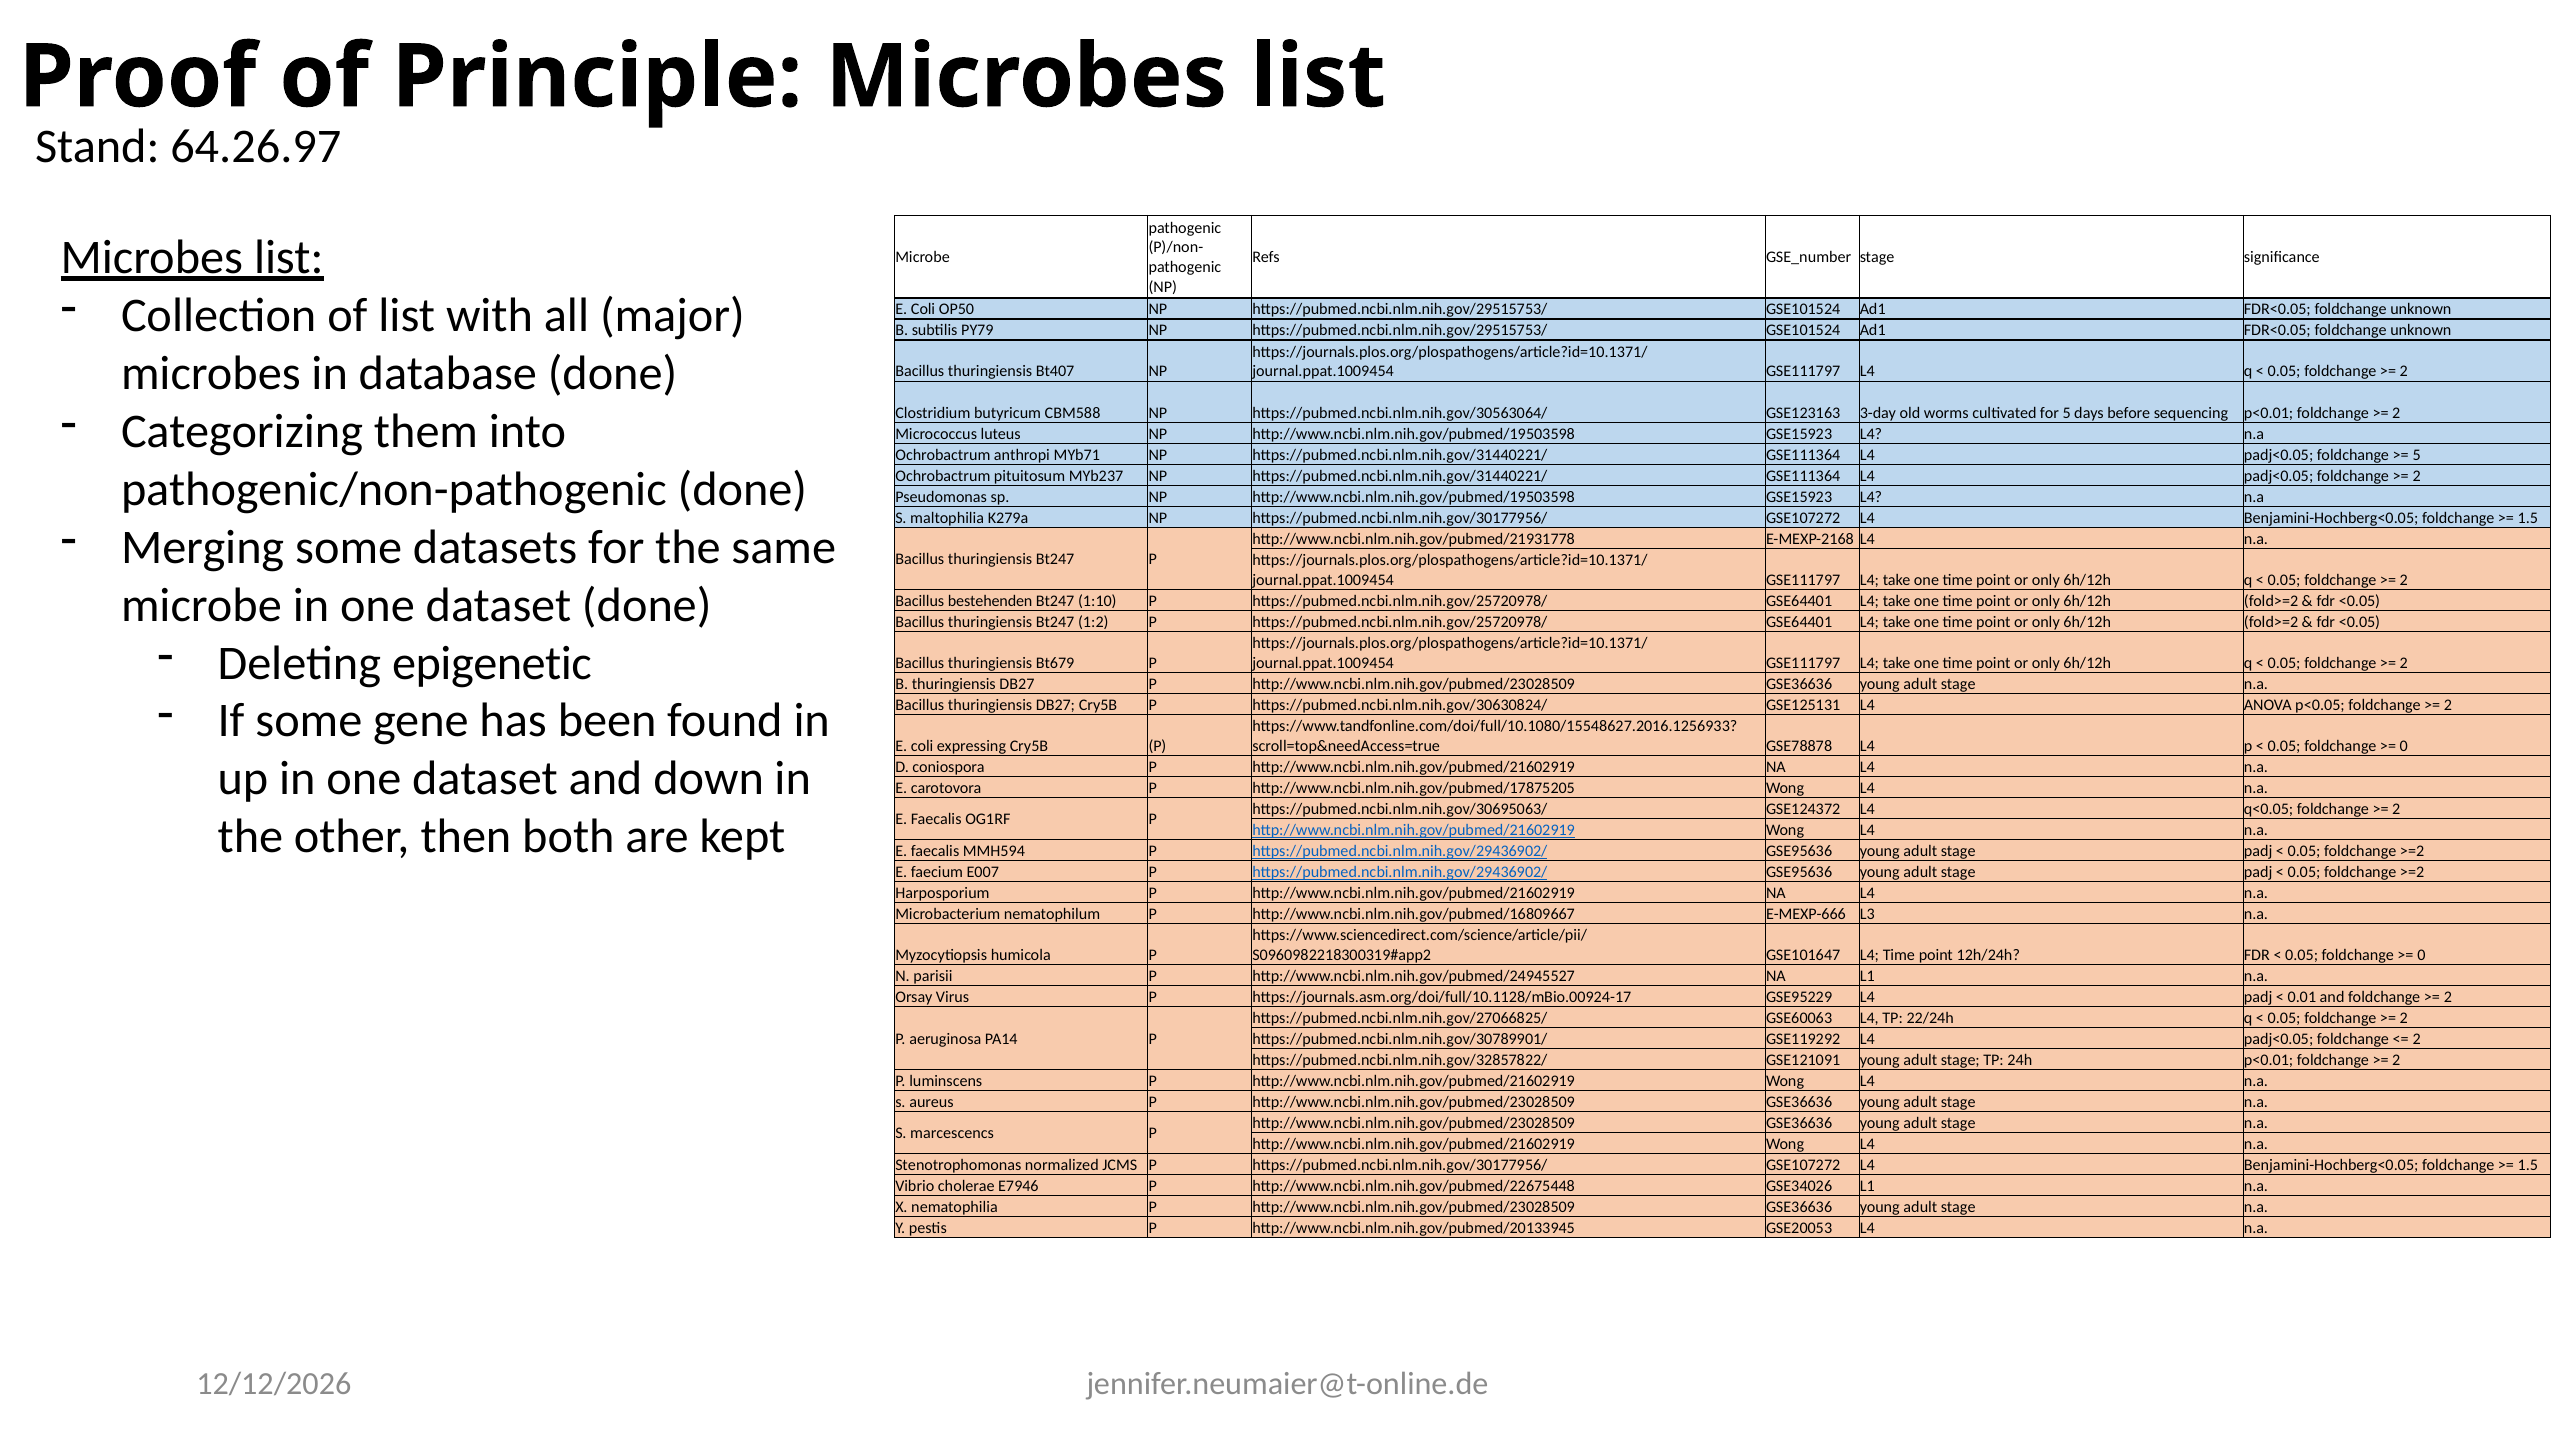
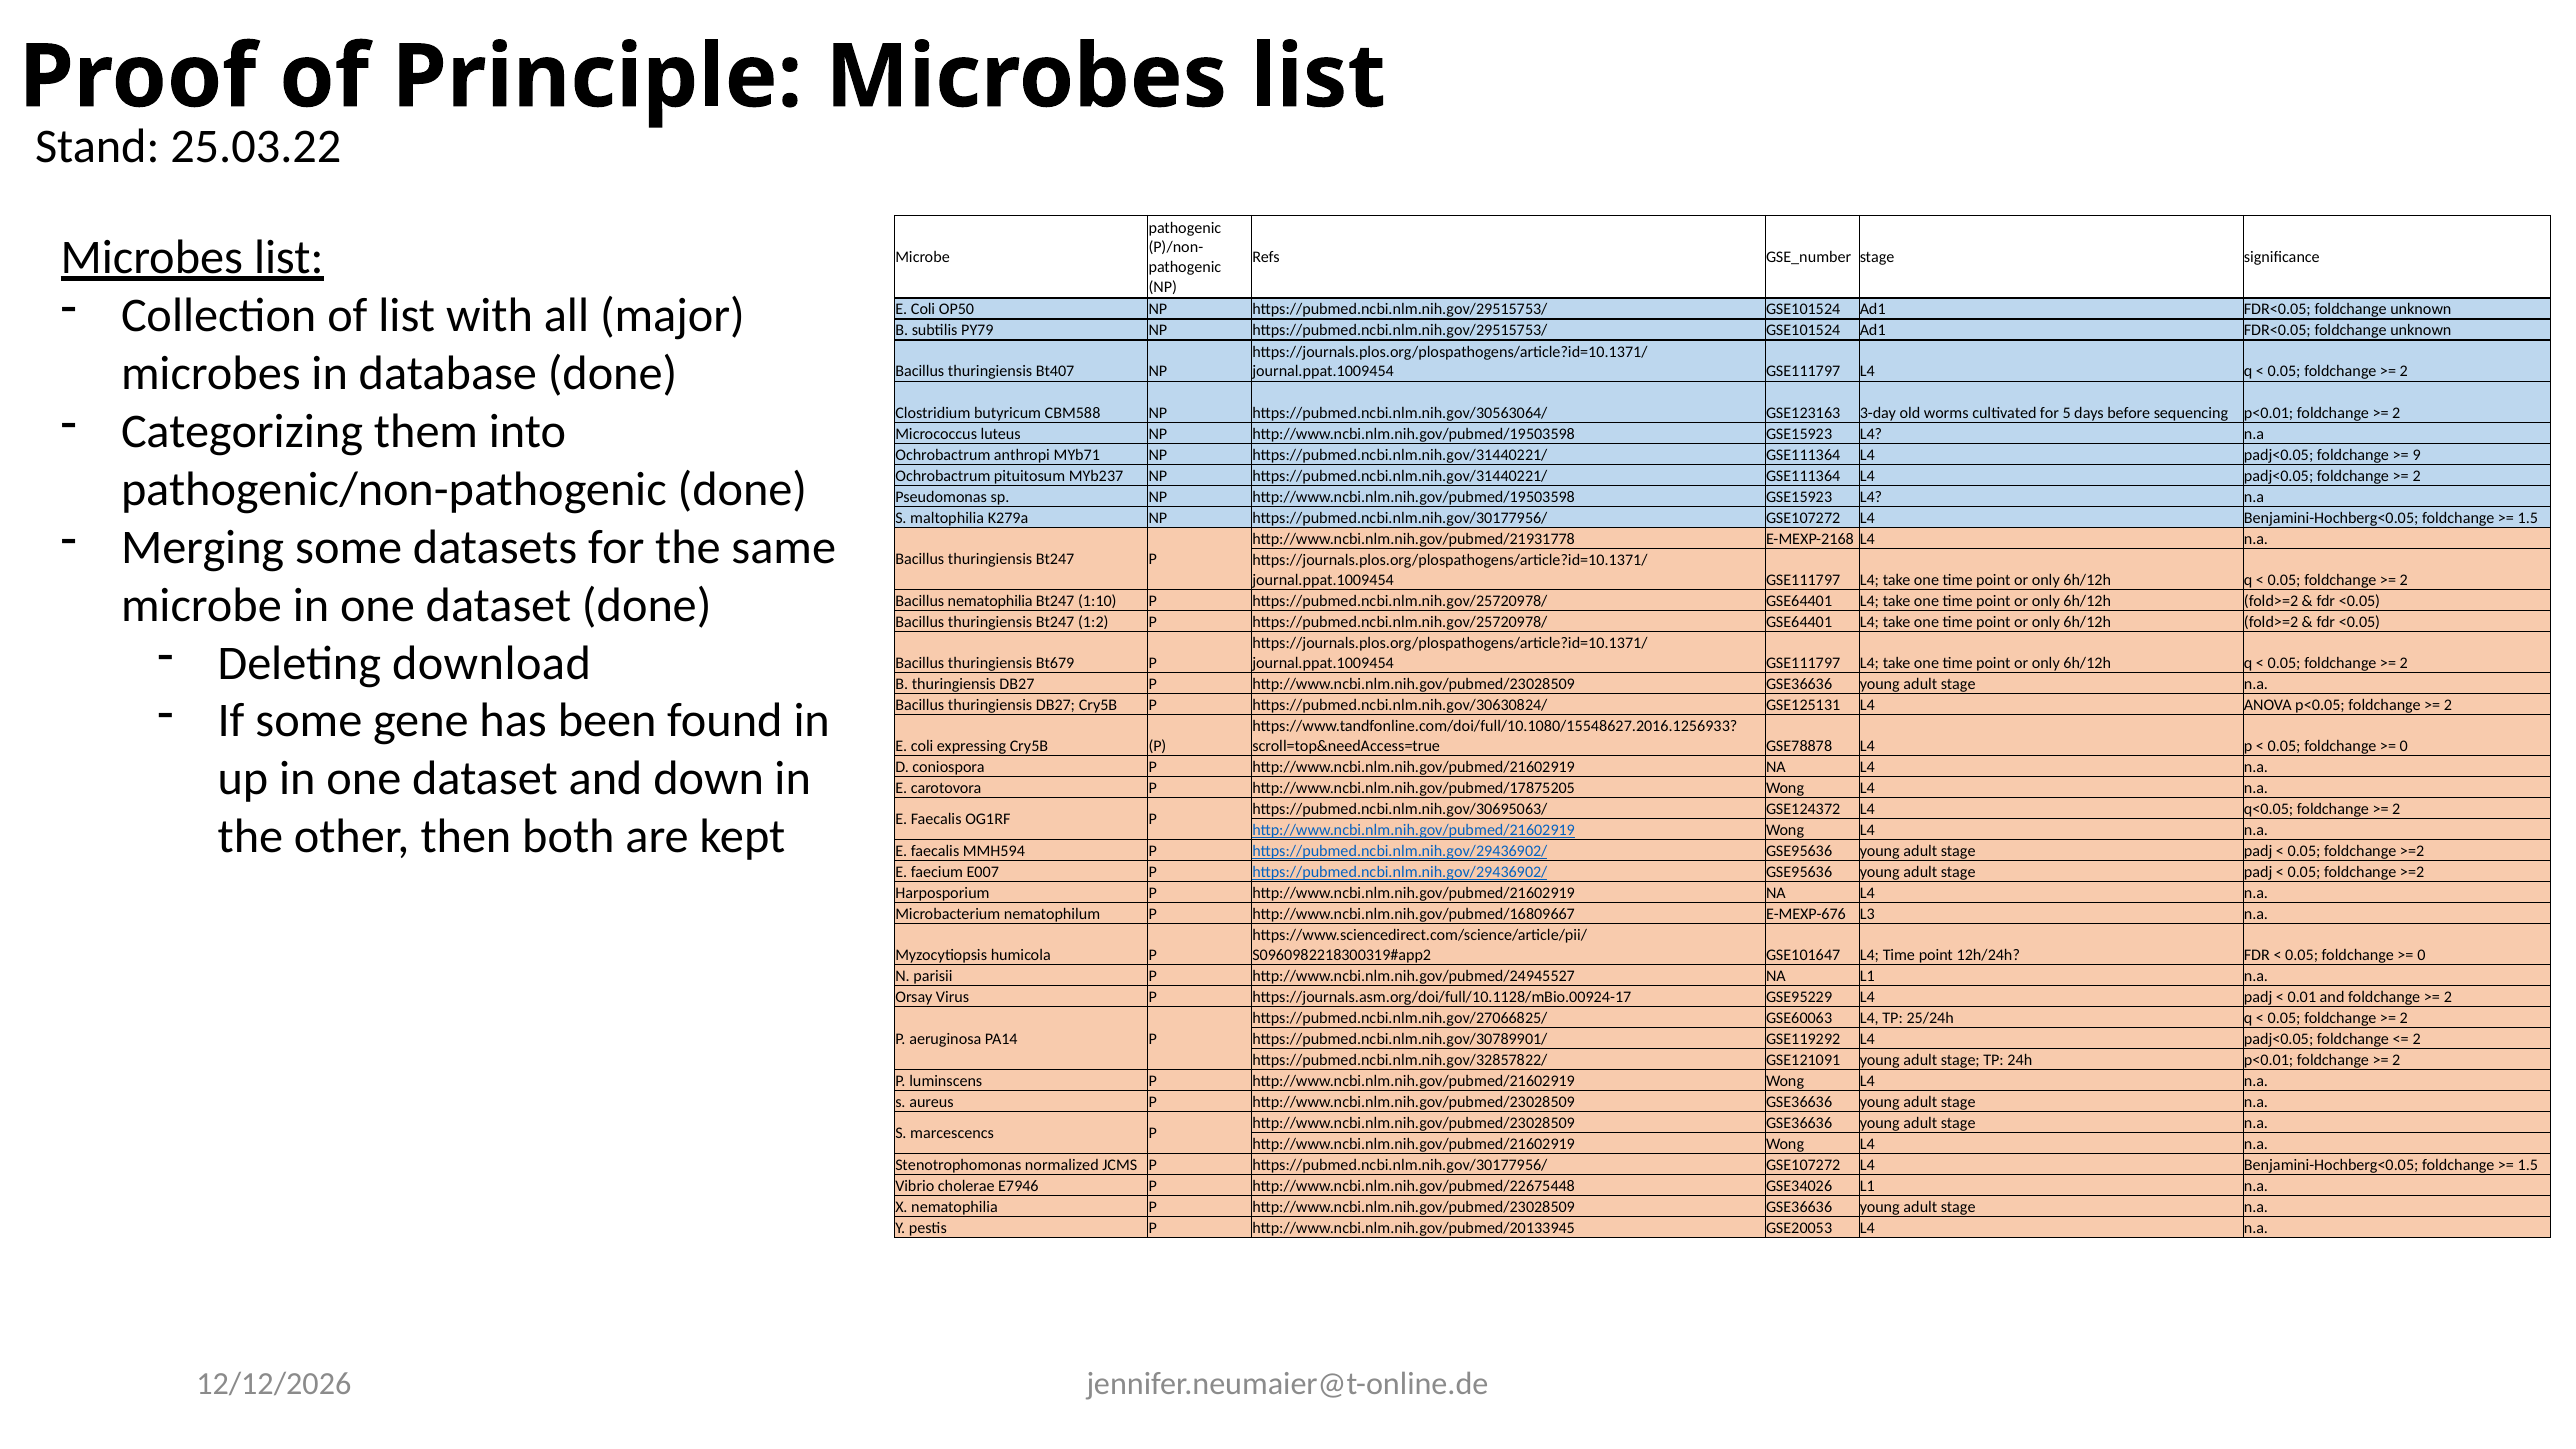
64.26.97: 64.26.97 -> 25.03.22 (256, 146)
5: 5 -> 9 (2417, 455)
Bacillus bestehenden: bestehenden -> nematophilia (990, 601)
epigenetic: epigenetic -> download (491, 663)
E-MEXP-666: E-MEXP-666 -> E-MEXP-676 (1806, 914)
22/24h: 22/24h -> 25/24h (1930, 1018)
